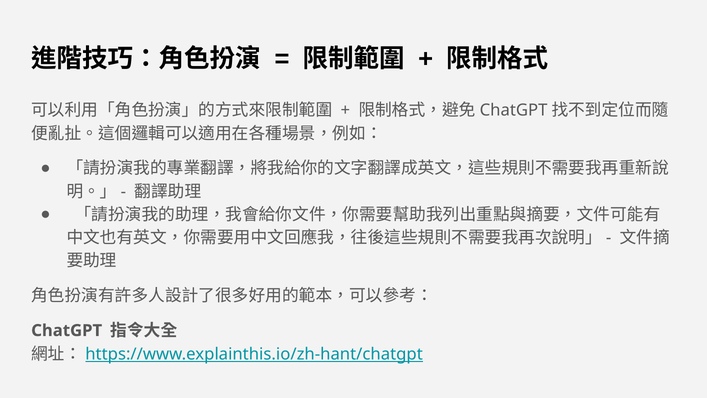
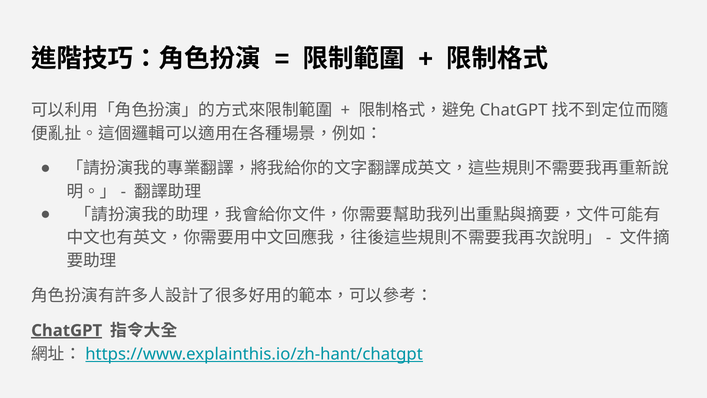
ChatGPT underline: none -> present (67, 330)
